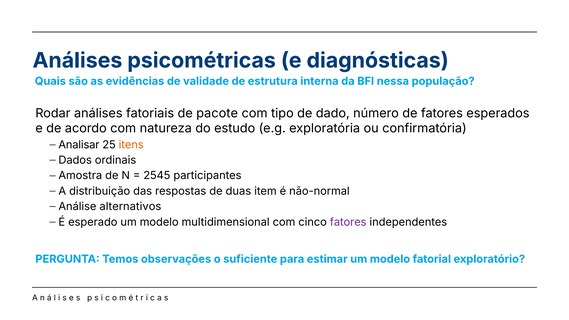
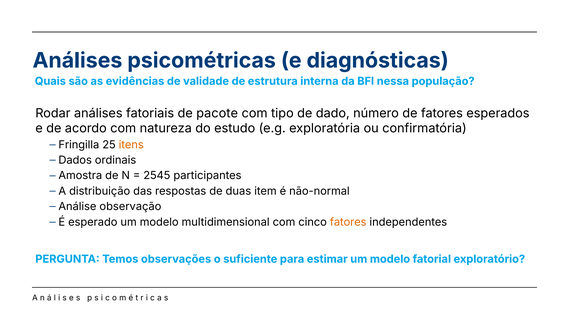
Analisar: Analisar -> Fringilla (79, 145)
alternativos: alternativos -> observação (130, 207)
fatores colour: purple -> orange (348, 222)
